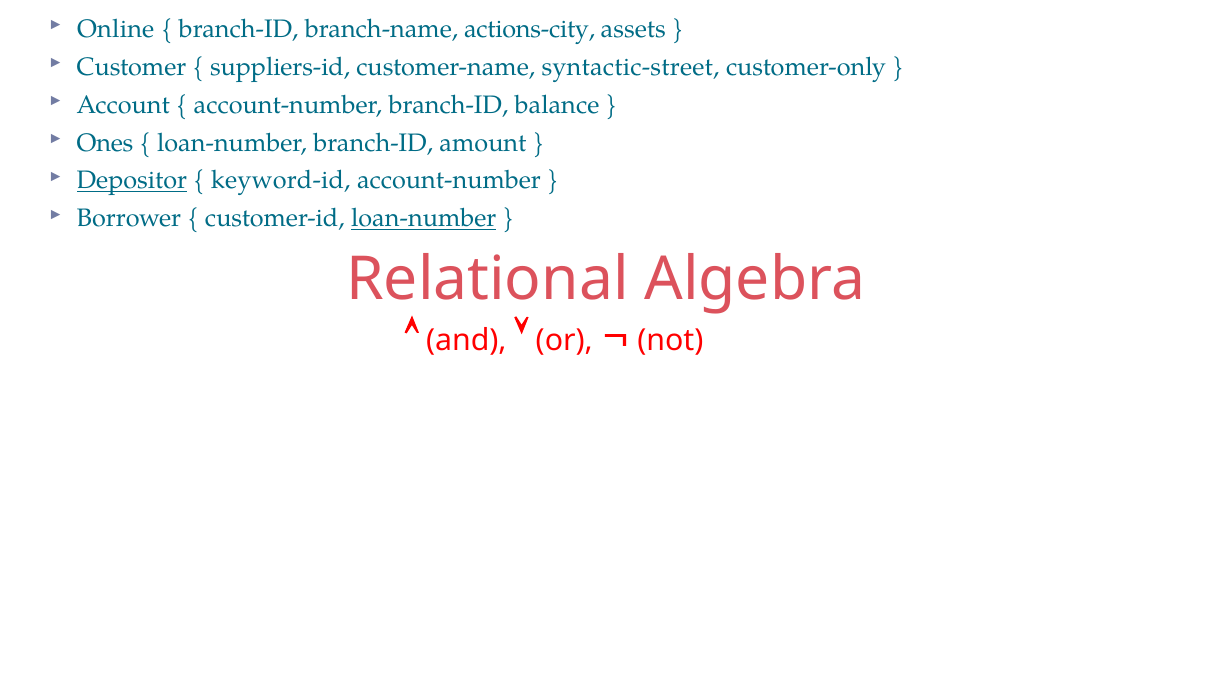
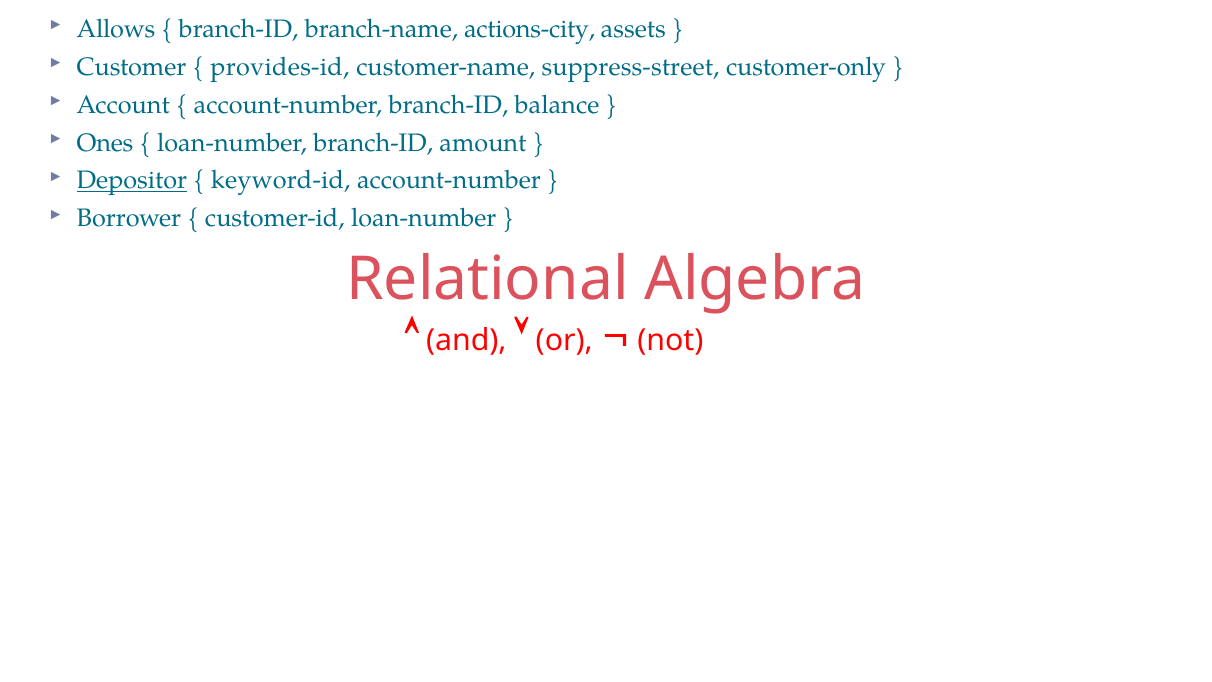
Online: Online -> Allows (116, 29)
suppliers-id: suppliers-id -> provides-id (280, 67)
syntactic-street: syntactic-street -> suppress-street (631, 67)
loan-number underline: present -> none (424, 218)
